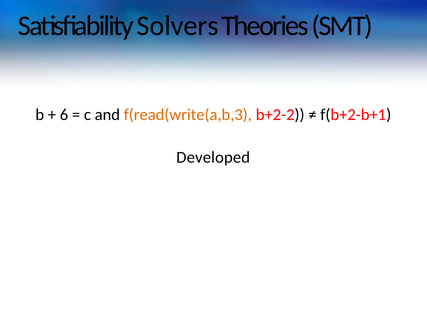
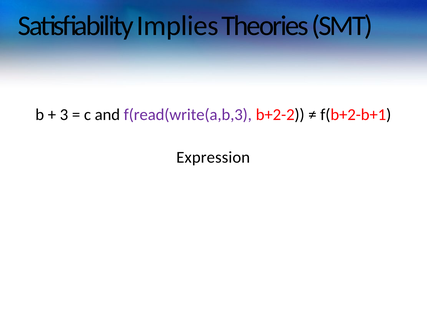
Solvers: Solvers -> Implies (178, 26)
6: 6 -> 3 (64, 115)
f(read(write(a,b,3 colour: orange -> purple (188, 115)
Developed: Developed -> Expression (213, 157)
